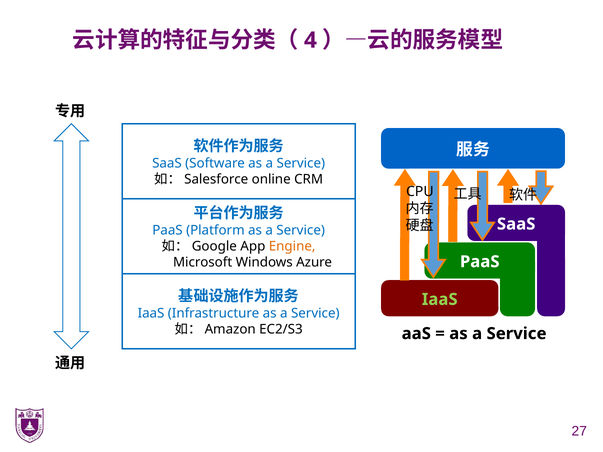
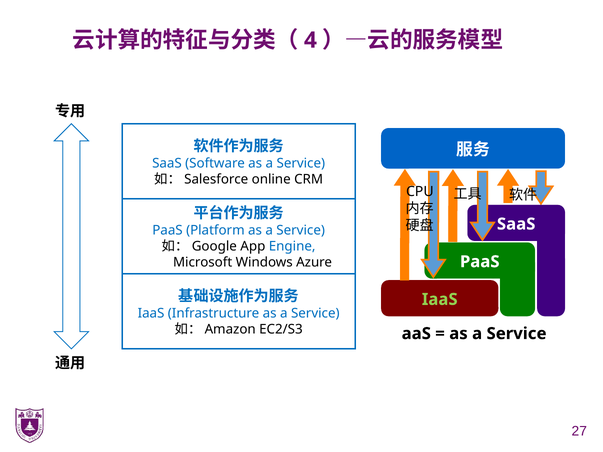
Engine colour: orange -> blue (292, 246)
